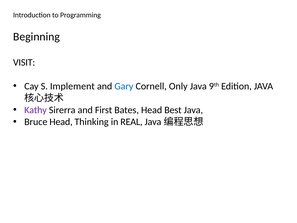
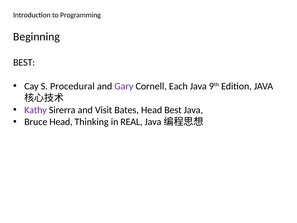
VISIT: VISIT -> BEST (24, 62)
Implement: Implement -> Procedural (72, 86)
Gary colour: blue -> purple (124, 86)
Only: Only -> Each (178, 86)
First: First -> Visit (104, 110)
